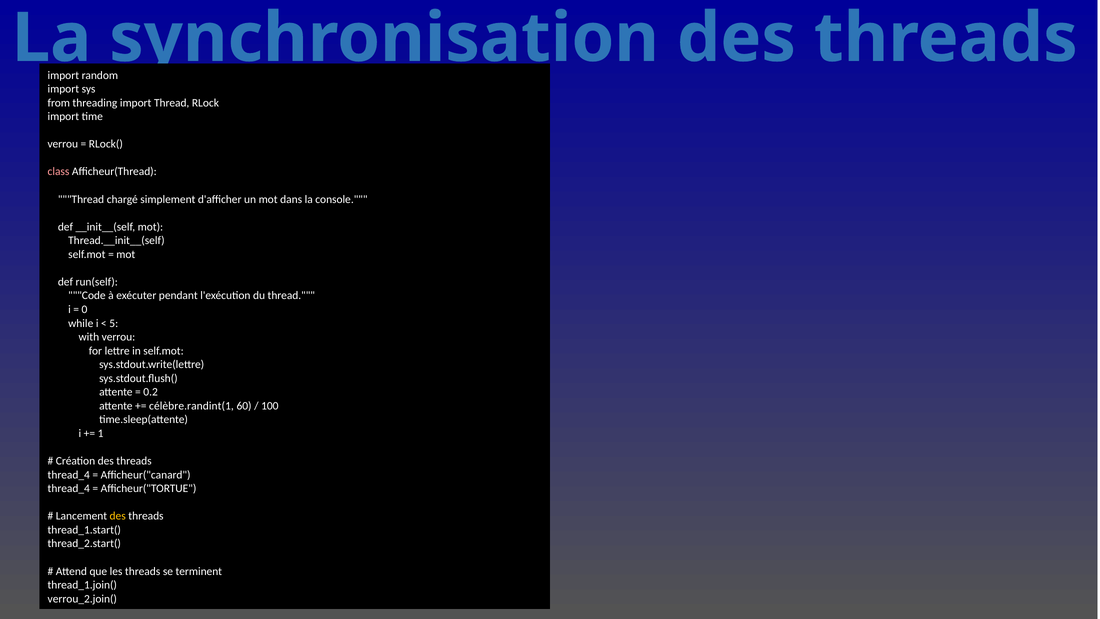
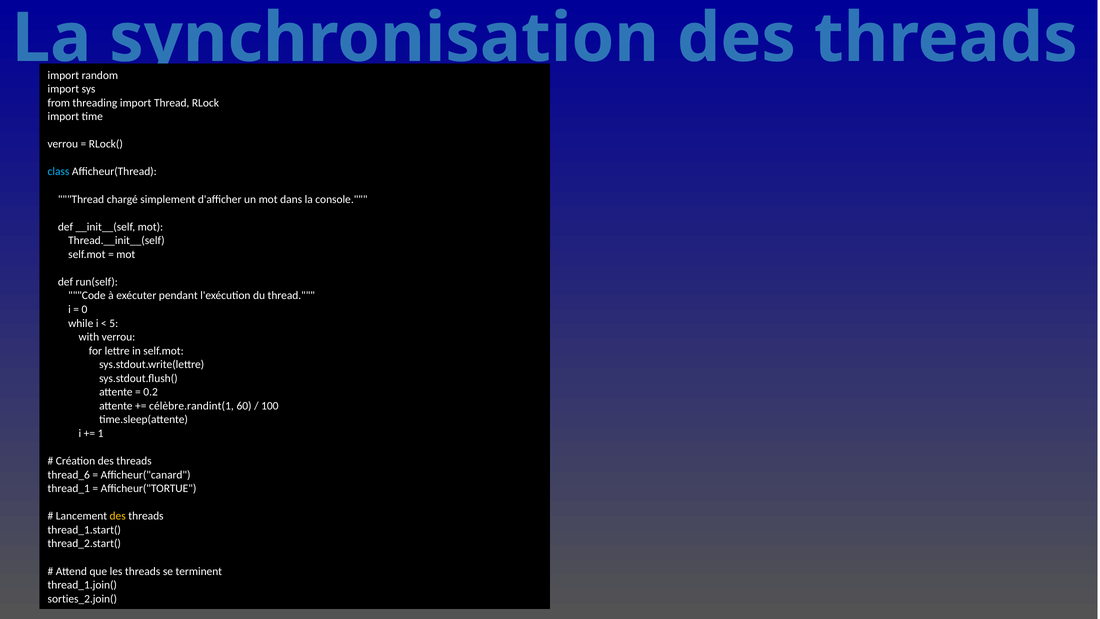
class colour: pink -> light blue (59, 172)
thread_4: thread_4 -> thread_6 (69, 475)
thread_4: thread_4 -> thread_1 (69, 488)
verrou_2.join(: verrou_2.join( -> sorties_2.join( (82, 599)
